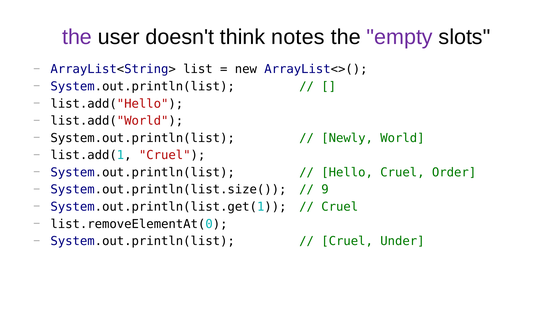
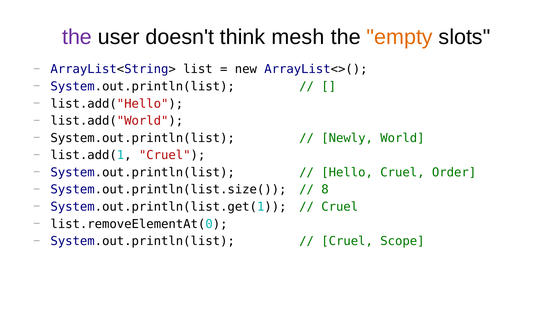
notes: notes -> mesh (298, 37)
empty colour: purple -> orange (400, 37)
9: 9 -> 8 (325, 190)
Under: Under -> Scope (402, 241)
